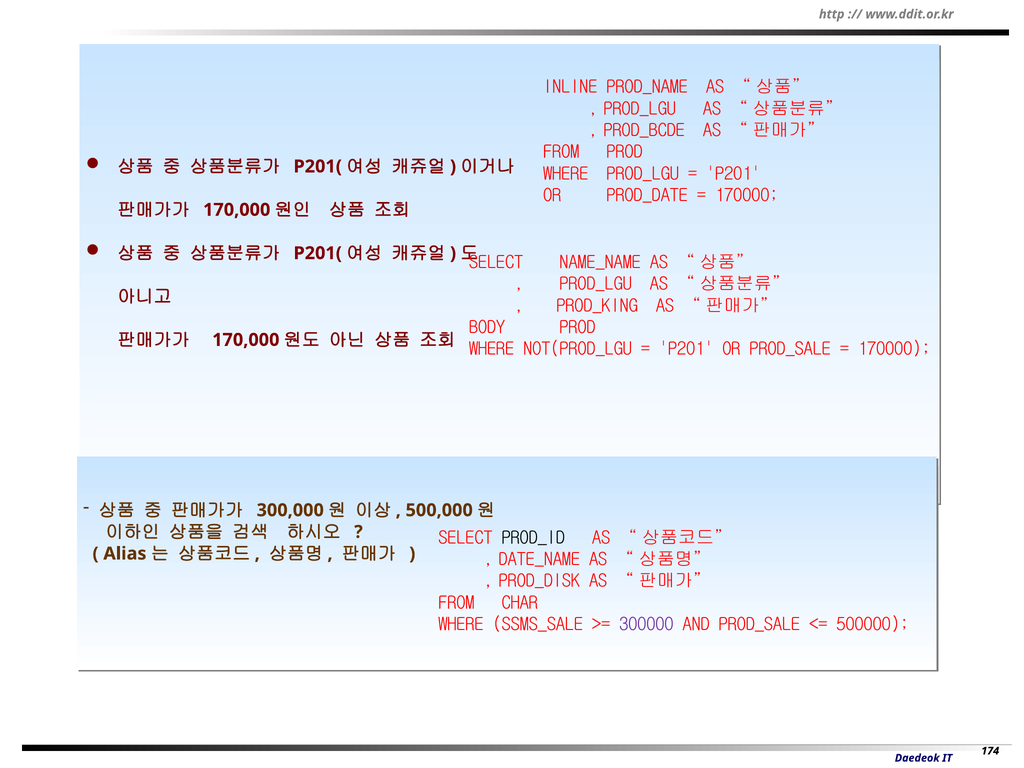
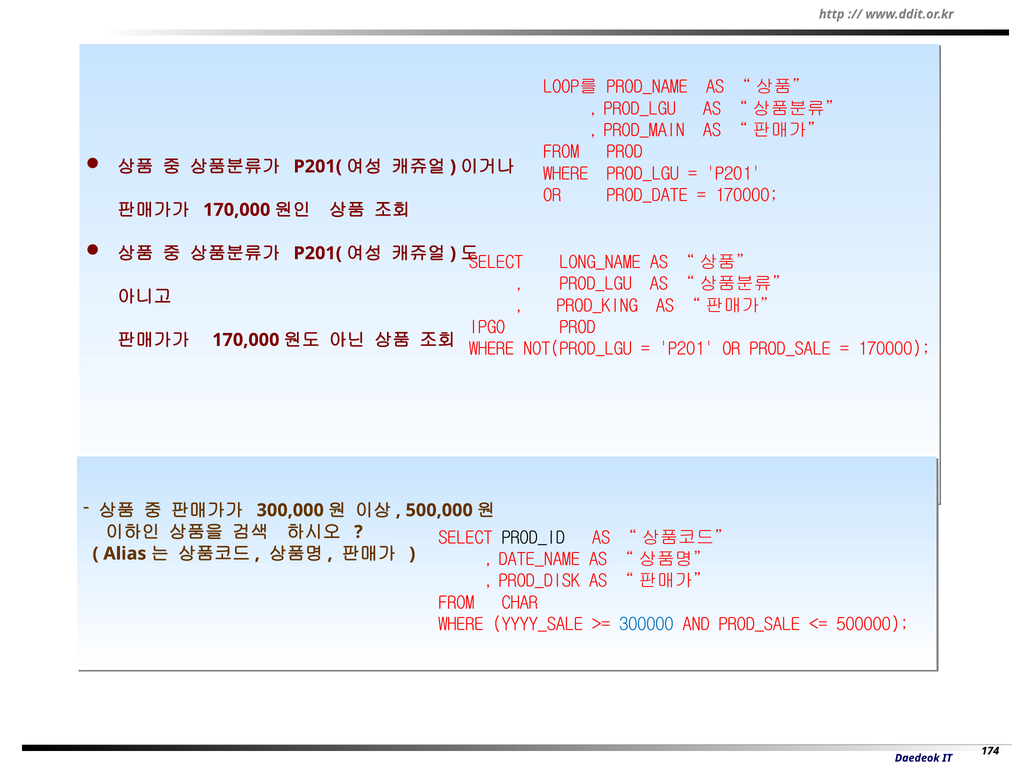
INLINE: INLINE -> LOOP를 (570, 87)
PROD_BCDE: PROD_BCDE -> PROD_MAIN (644, 130)
NAME_NAME: NAME_NAME -> LONG_NAME (600, 262)
BODY: BODY -> IPGO (487, 327)
SSMS_SALE: SSMS_SALE -> YYYY_SALE (538, 624)
300000 colour: purple -> blue (646, 624)
